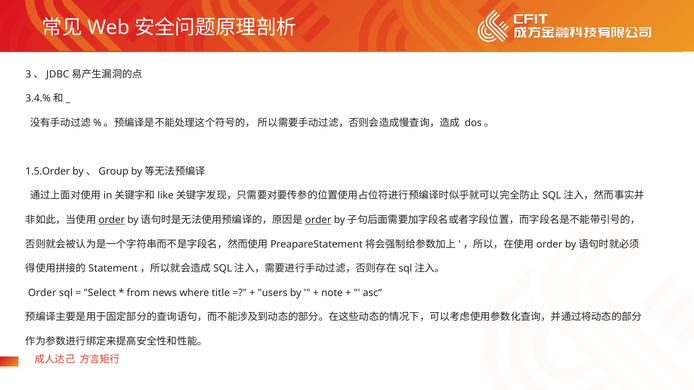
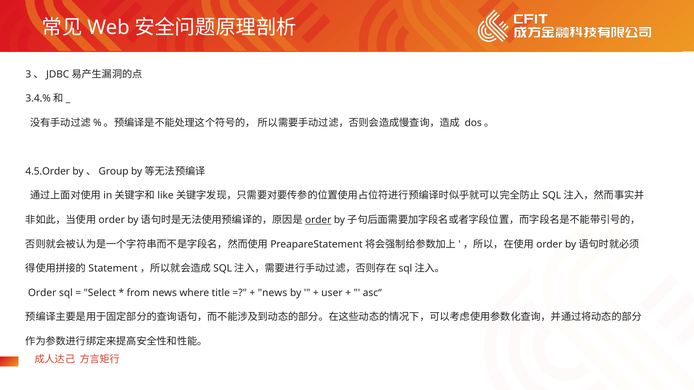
1.5.Order: 1.5.Order -> 4.5.Order (48, 172)
order underline: present -> none (112, 220)
users: users -> news (273, 293)
note: note -> user (332, 293)
